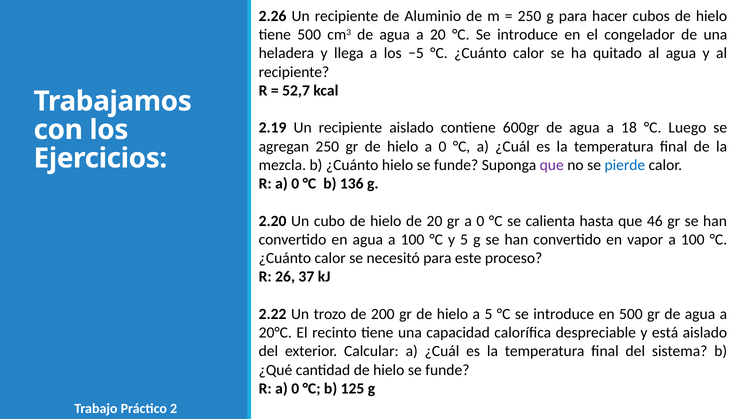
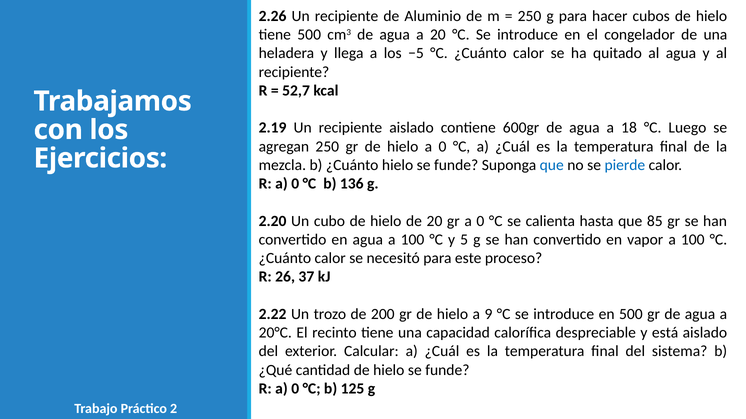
que colour: purple -> blue (552, 165)
46: 46 -> 85 (655, 221)
a 5: 5 -> 9 (488, 315)
